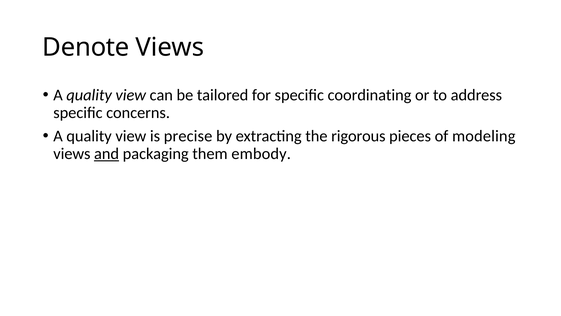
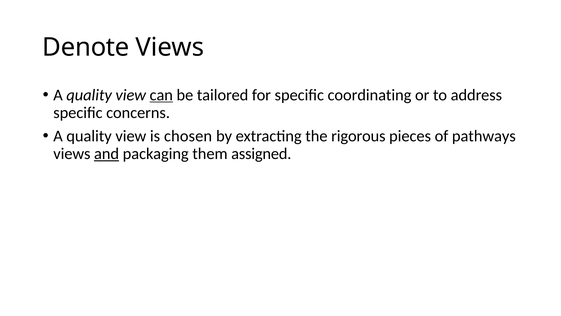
can underline: none -> present (161, 95)
precise: precise -> chosen (188, 136)
modeling: modeling -> pathways (484, 136)
embody: embody -> assigned (261, 154)
